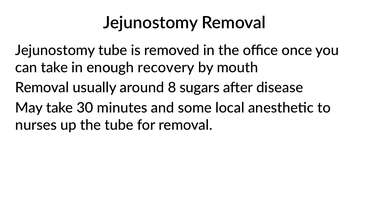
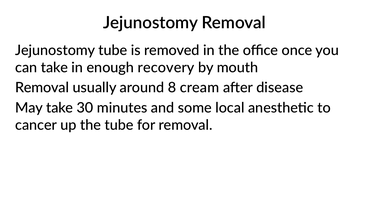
sugars: sugars -> cream (199, 88)
nurses: nurses -> cancer (36, 125)
